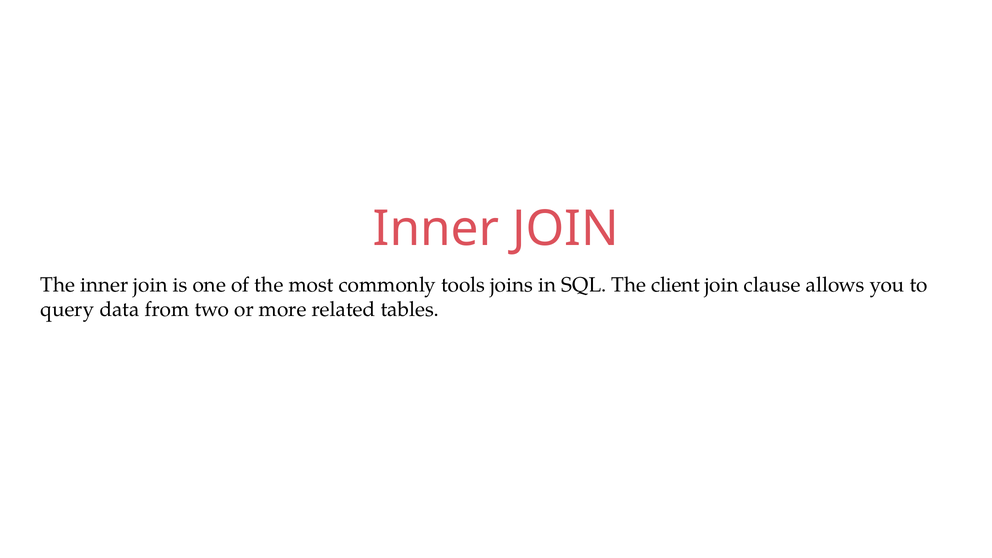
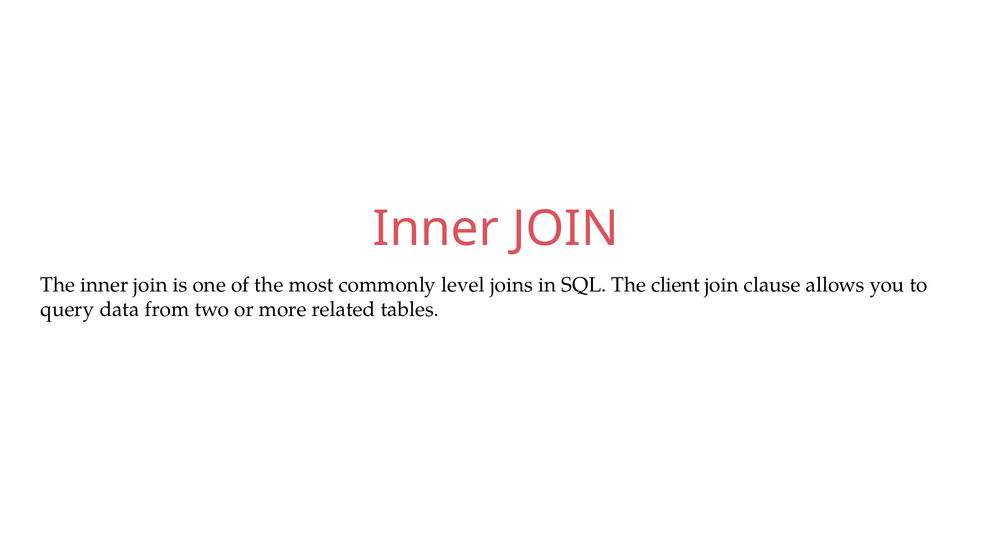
tools: tools -> level (463, 285)
